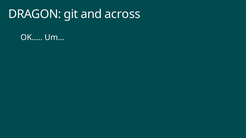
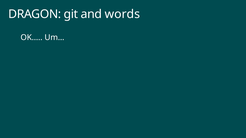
across: across -> words (122, 14)
